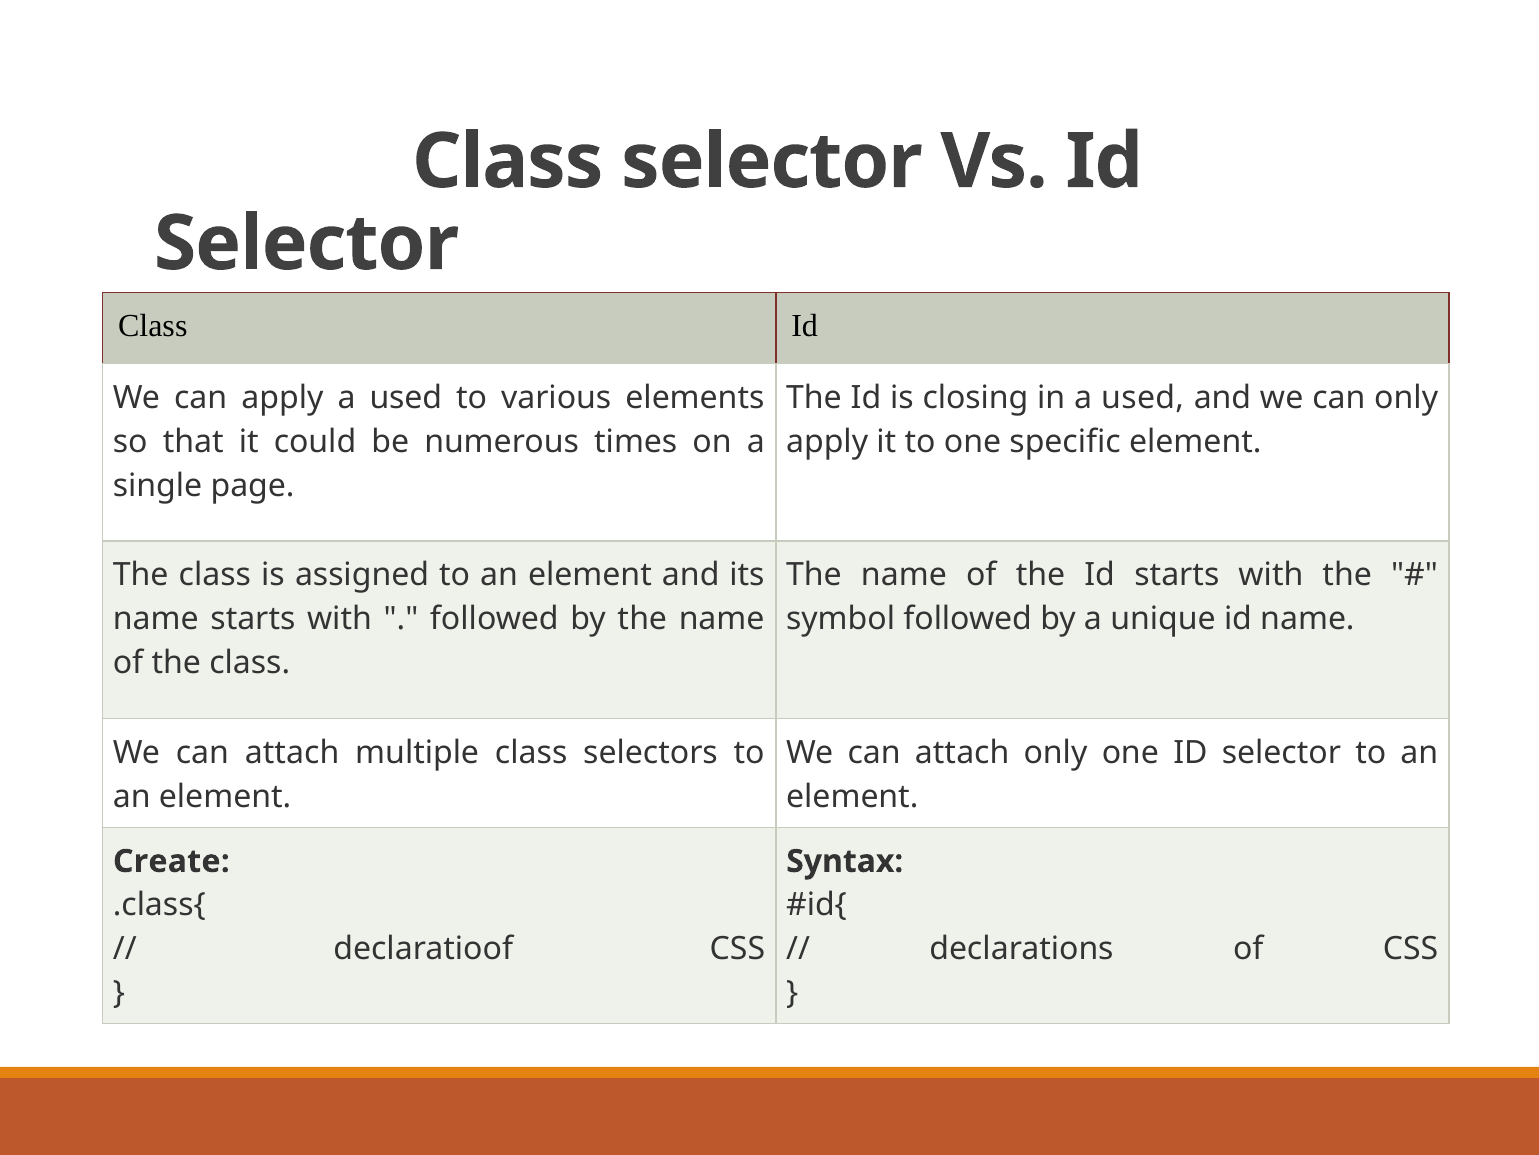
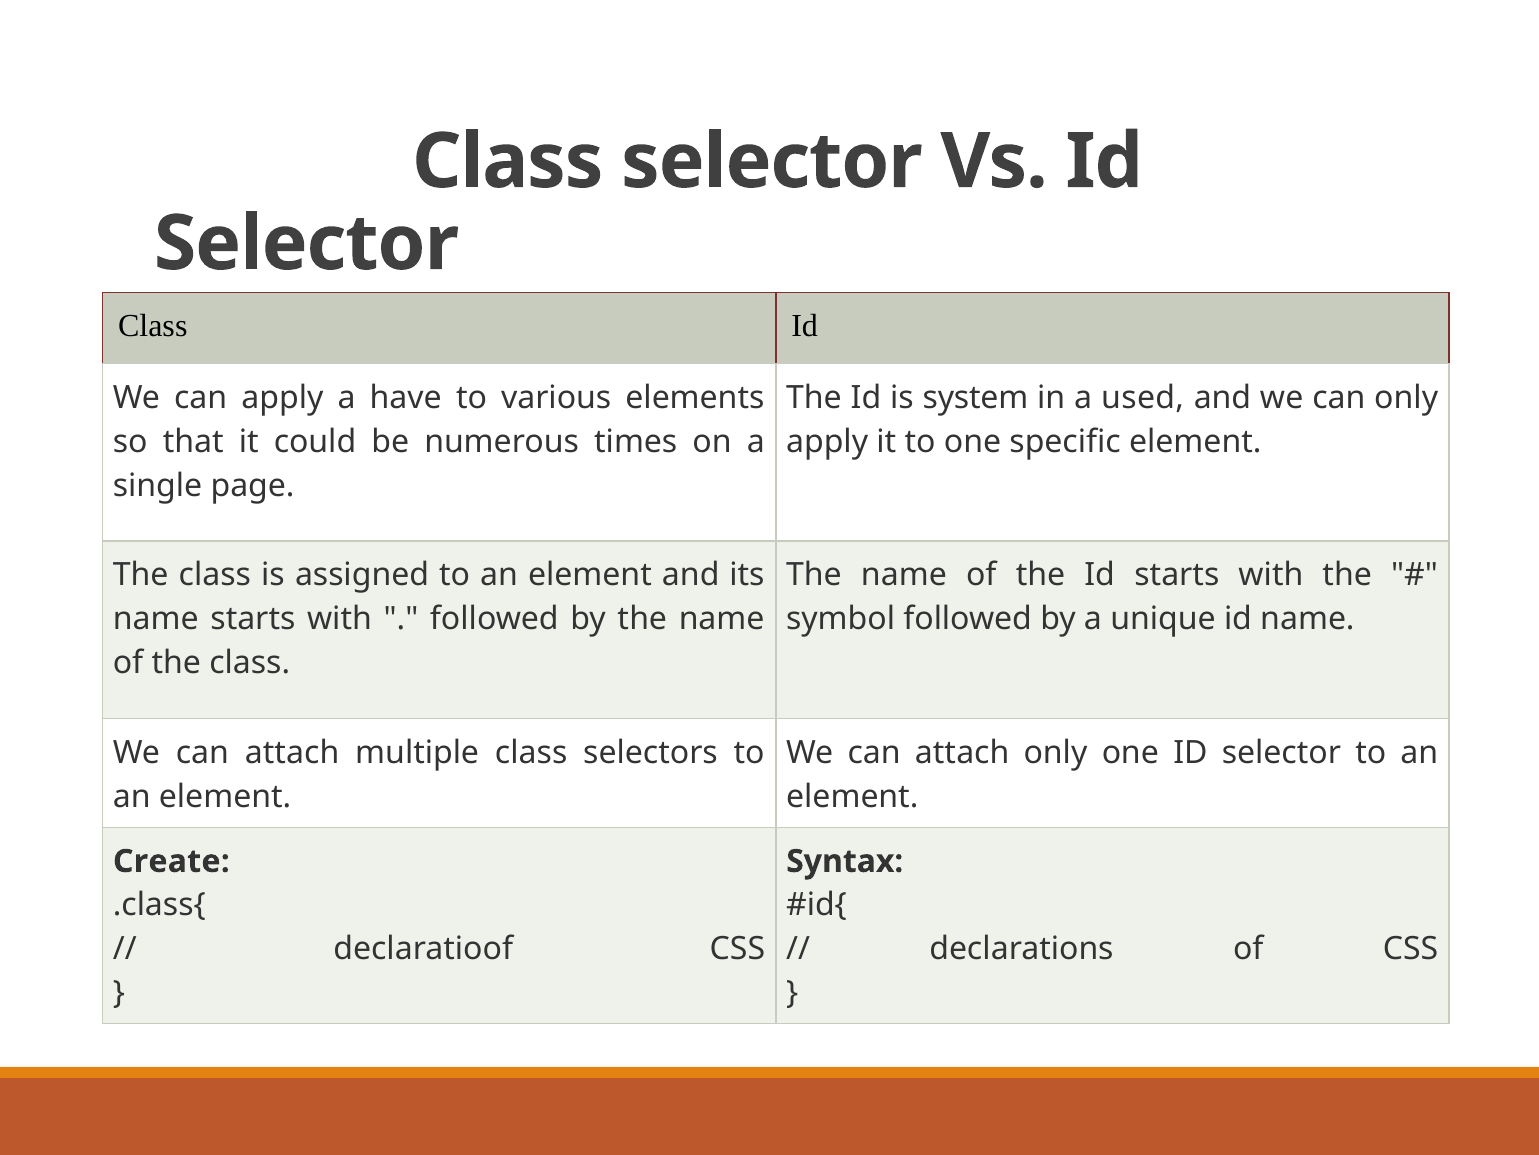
apply a used: used -> have (406, 397)
closing: closing -> system (976, 397)
